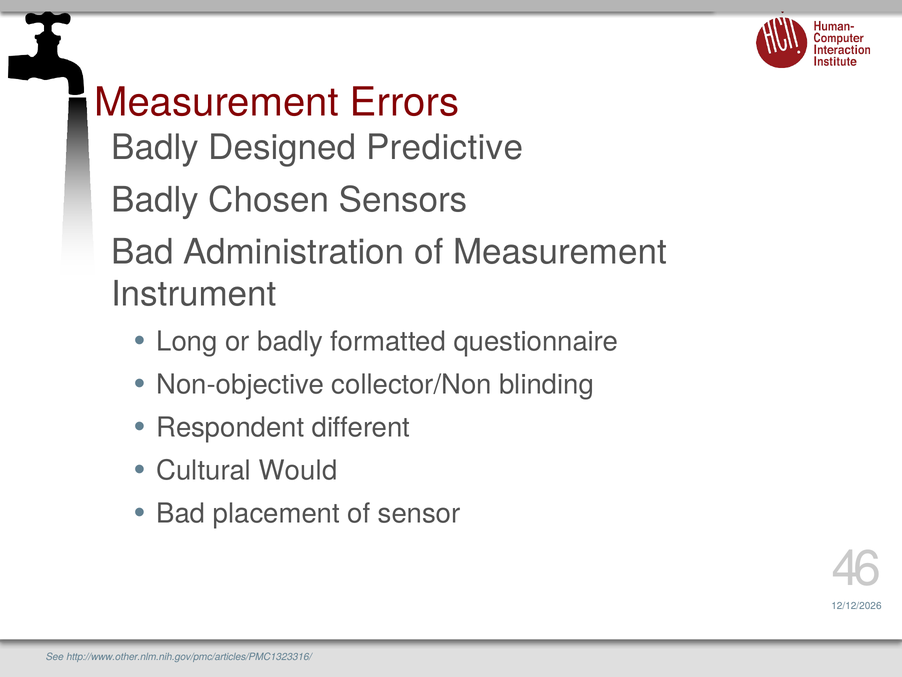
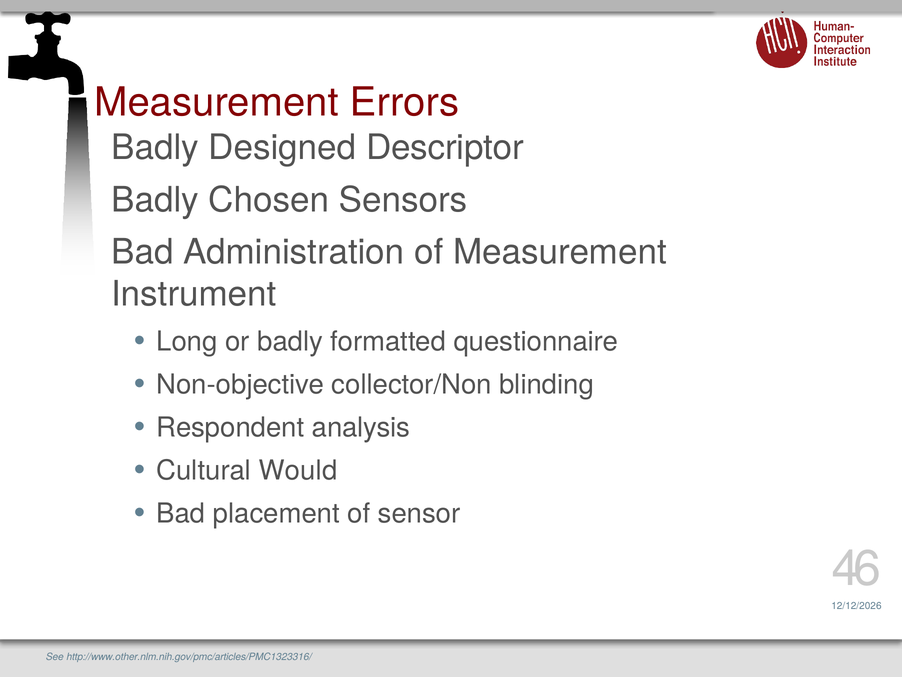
Predictive: Predictive -> Descriptor (445, 148)
different: different -> analysis (361, 427)
